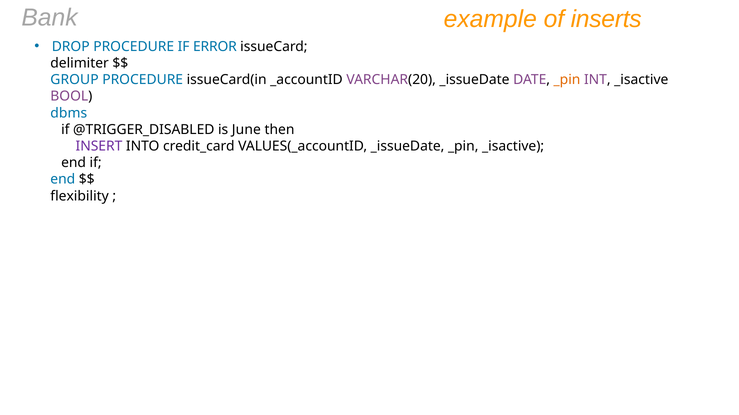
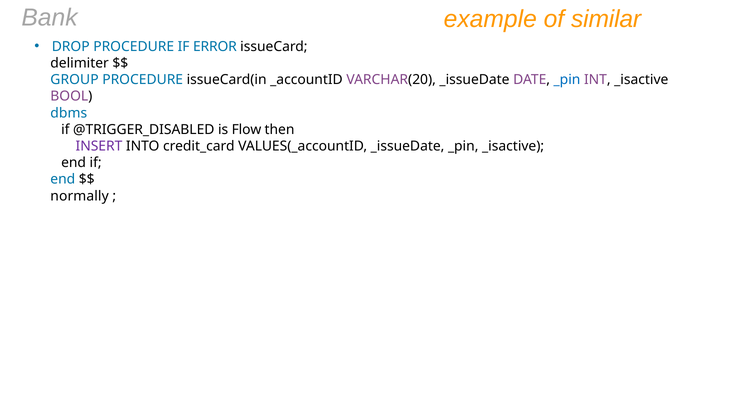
inserts: inserts -> similar (606, 19)
_pin colour: orange -> blue (567, 80)
June: June -> Flow (246, 130)
flexibility: flexibility -> normally (80, 196)
